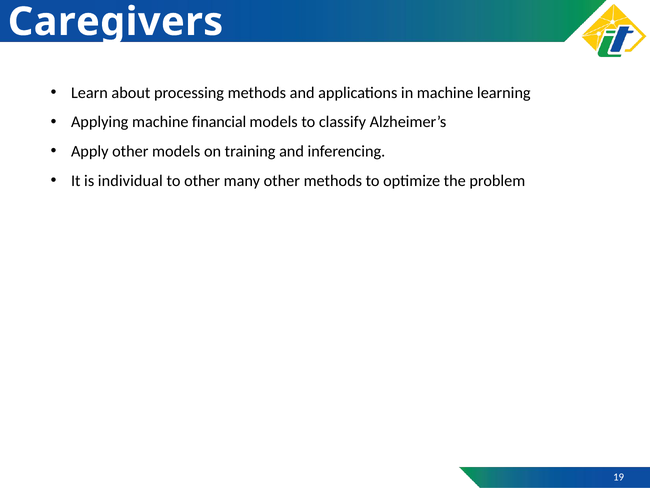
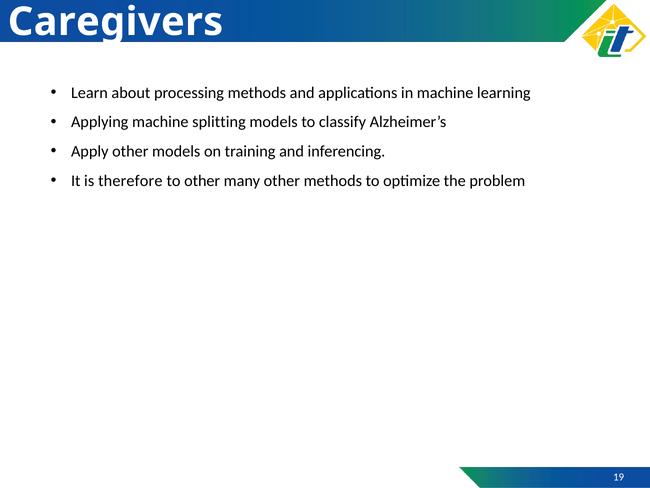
financial: financial -> splitting (219, 122)
individual: individual -> therefore (130, 181)
